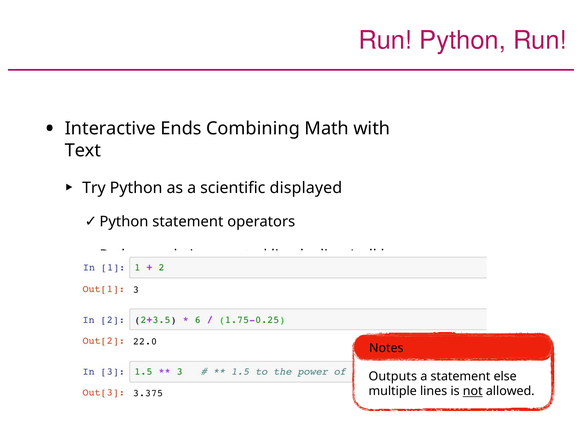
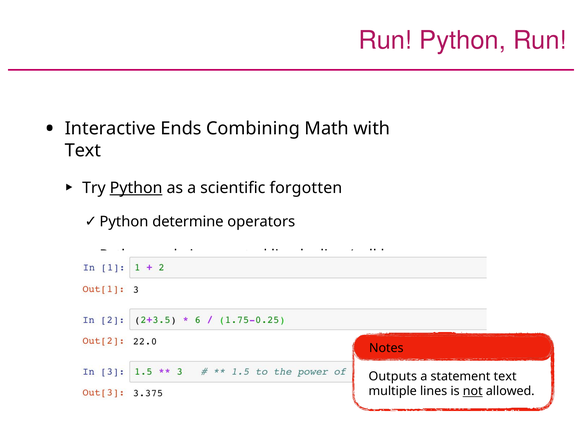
Python underline: none -> present (136, 188)
displayed: displayed -> forgotten (306, 188)
Python statement: statement -> determine (188, 222)
statement else: else -> text (505, 377)
